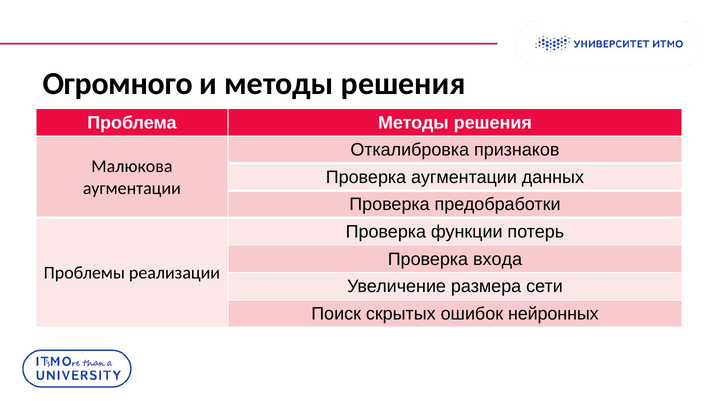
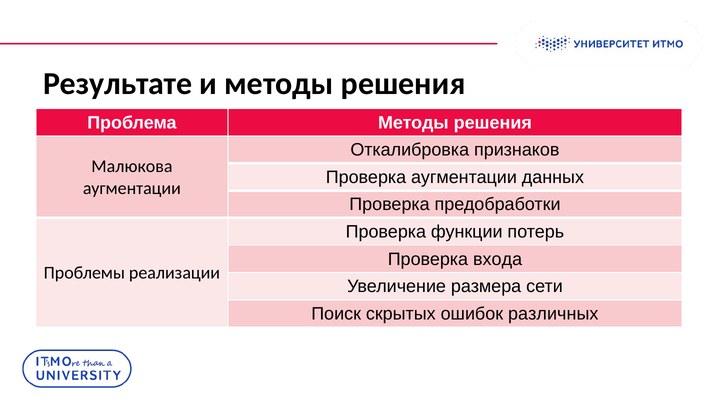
Огромного: Огромного -> Результате (118, 84)
нейронных: нейронных -> различных (553, 314)
